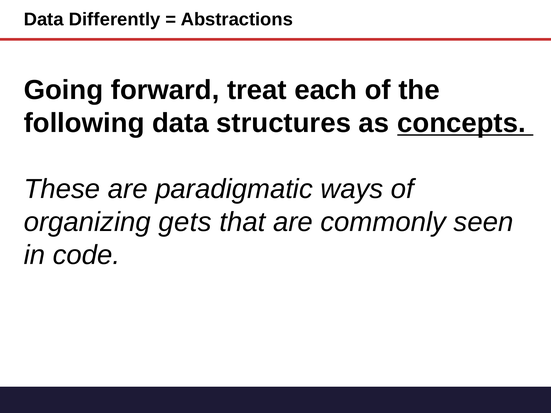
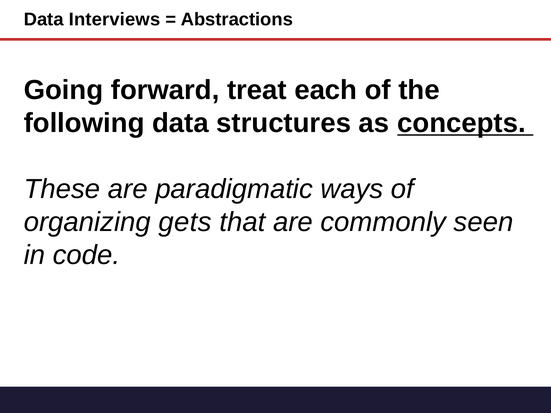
Differently: Differently -> Interviews (115, 20)
